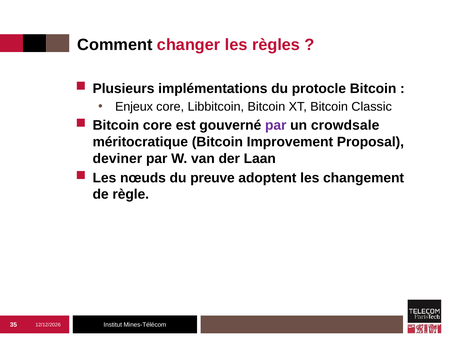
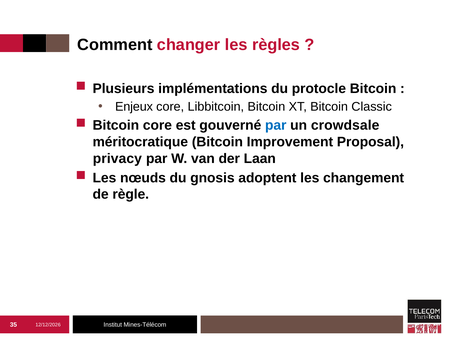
par colour: purple -> blue (276, 125)
deviner: deviner -> privacy (117, 158)
preuve: preuve -> gnosis (212, 177)
